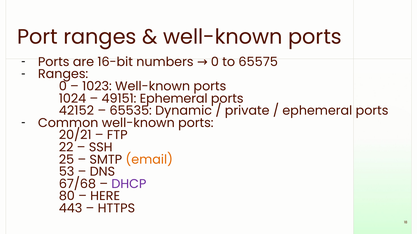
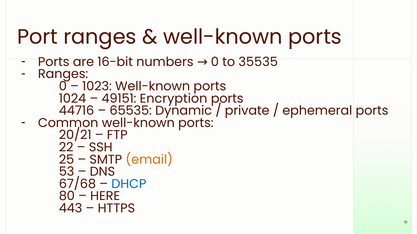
65575: 65575 -> 35535 (258, 62)
49151 Ephemeral: Ephemeral -> Encryption (174, 99)
42152: 42152 -> 44716 (76, 111)
DHCP colour: purple -> blue (129, 184)
